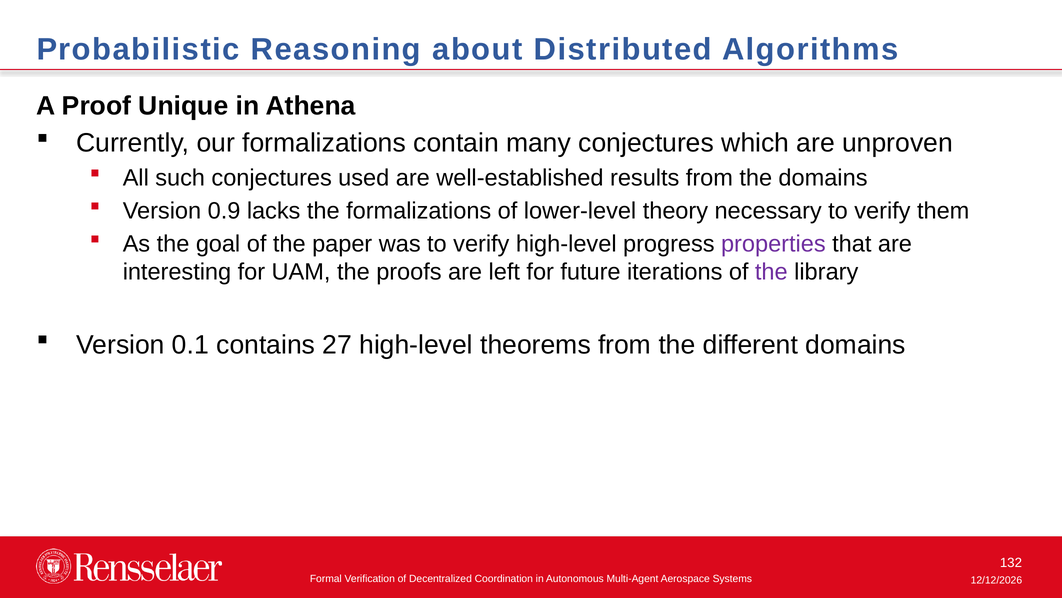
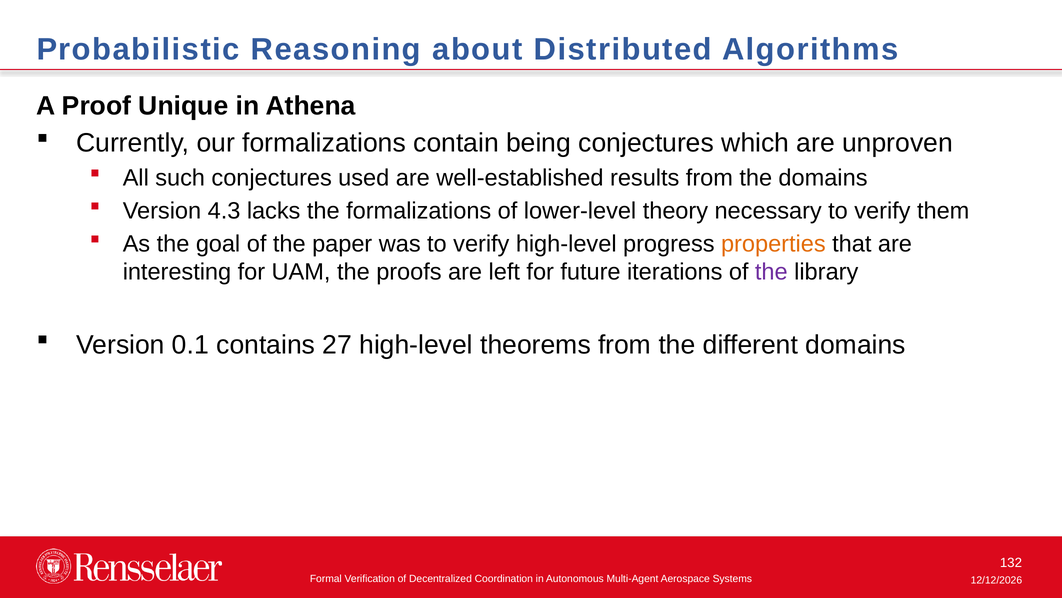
many: many -> being (539, 143)
0.9: 0.9 -> 4.3 (224, 211)
properties colour: purple -> orange (773, 244)
